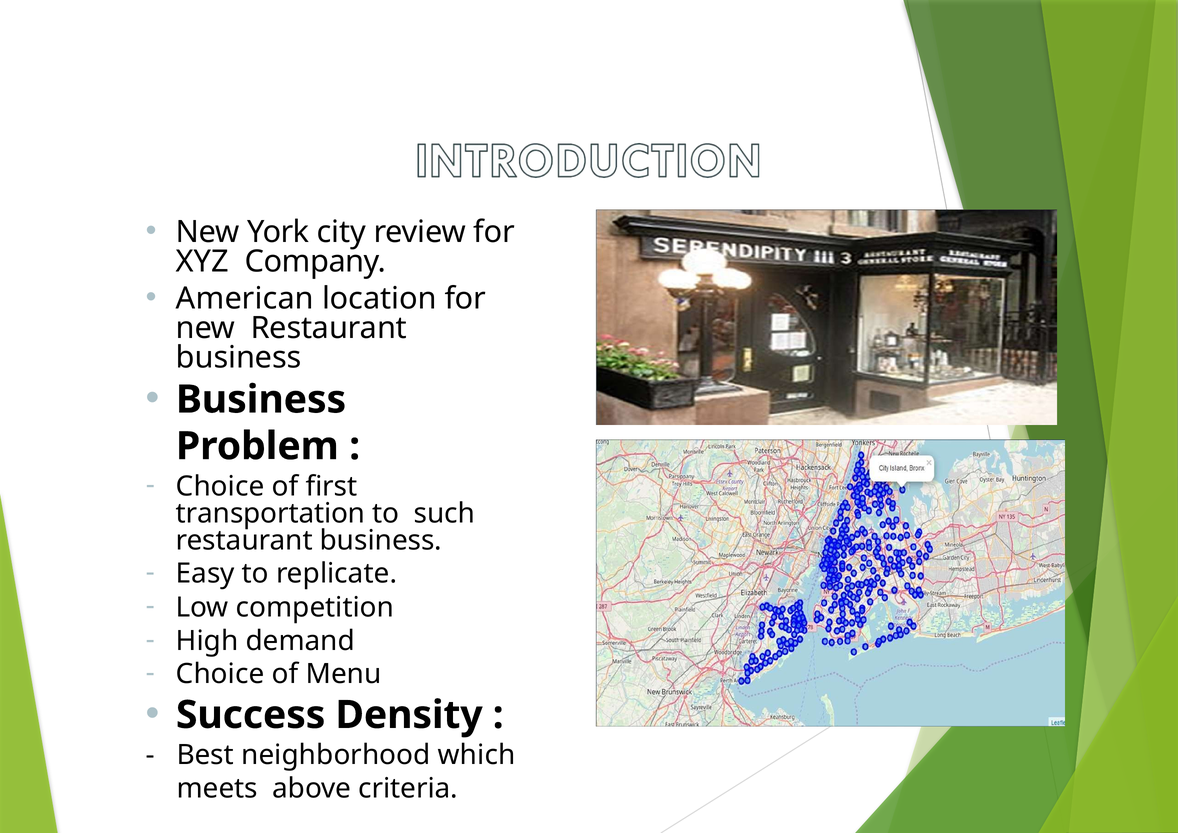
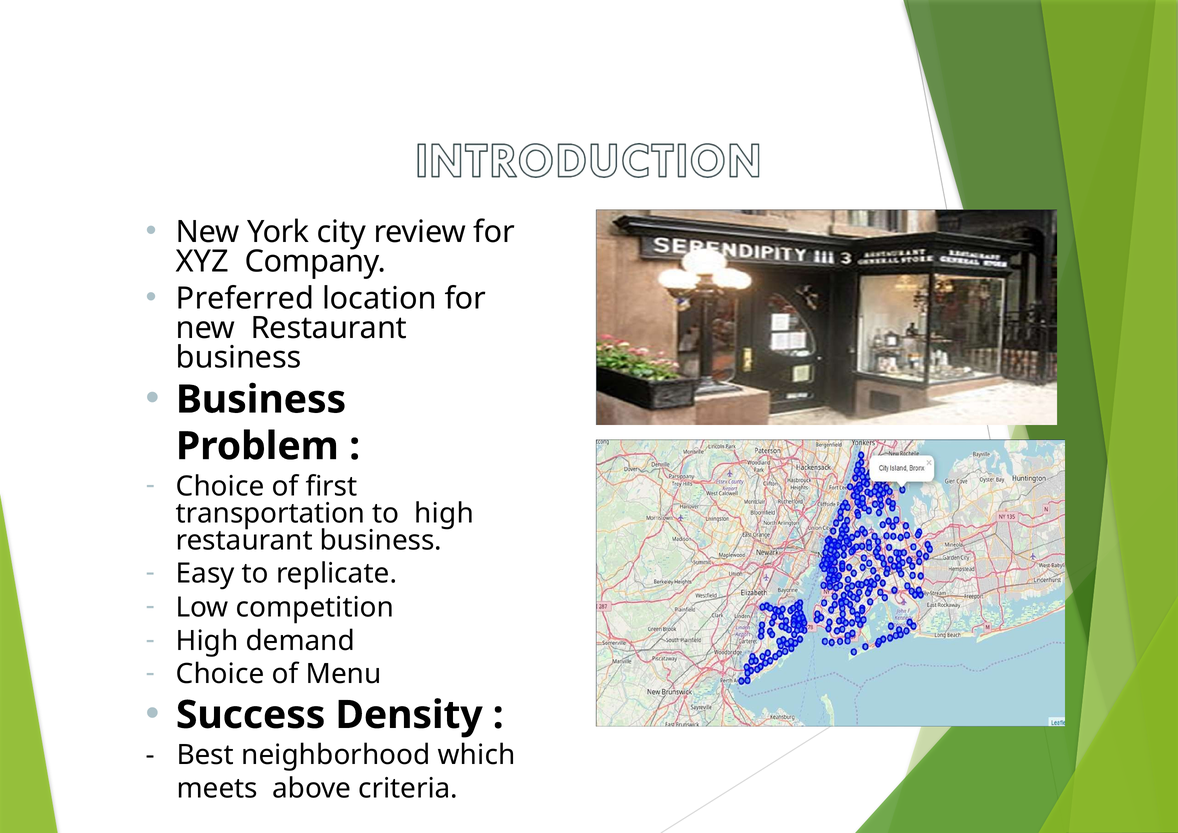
American: American -> Preferred (245, 299)
to such: such -> high (444, 513)
